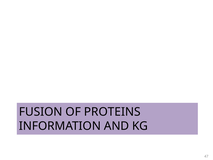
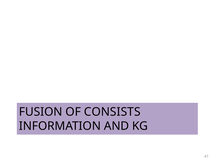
PROTEINS: PROTEINS -> CONSISTS (112, 112)
